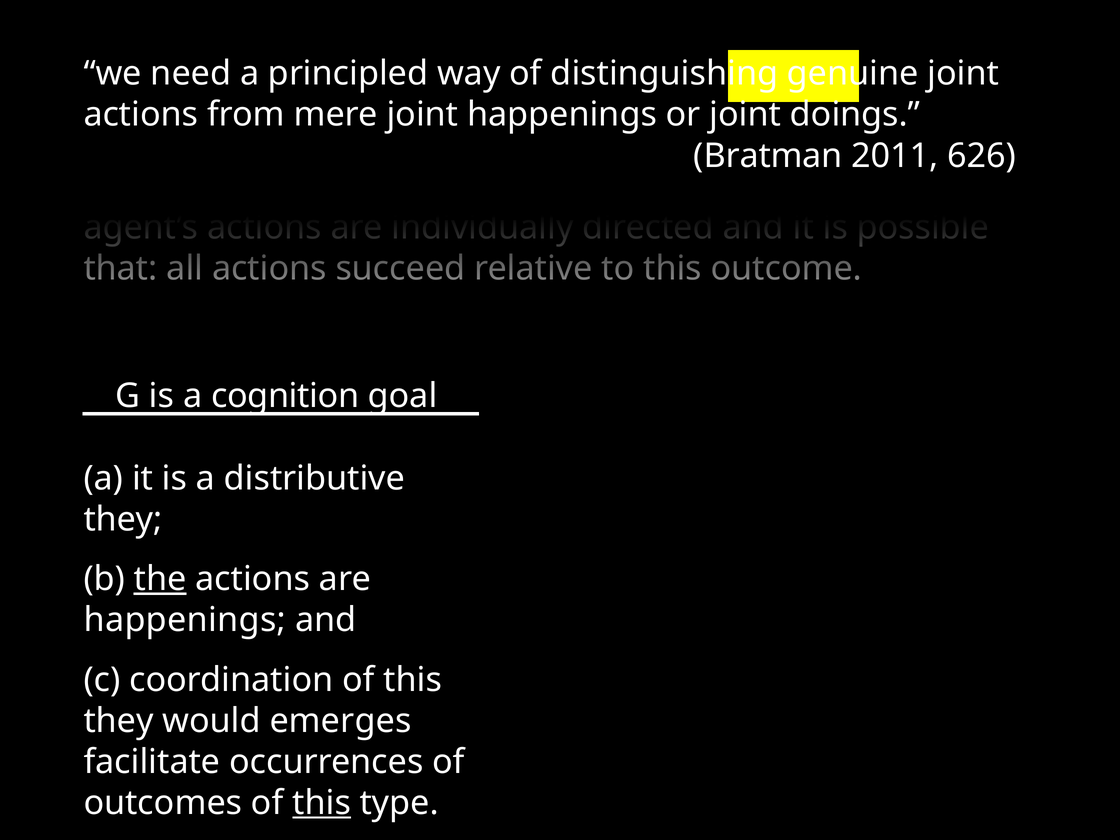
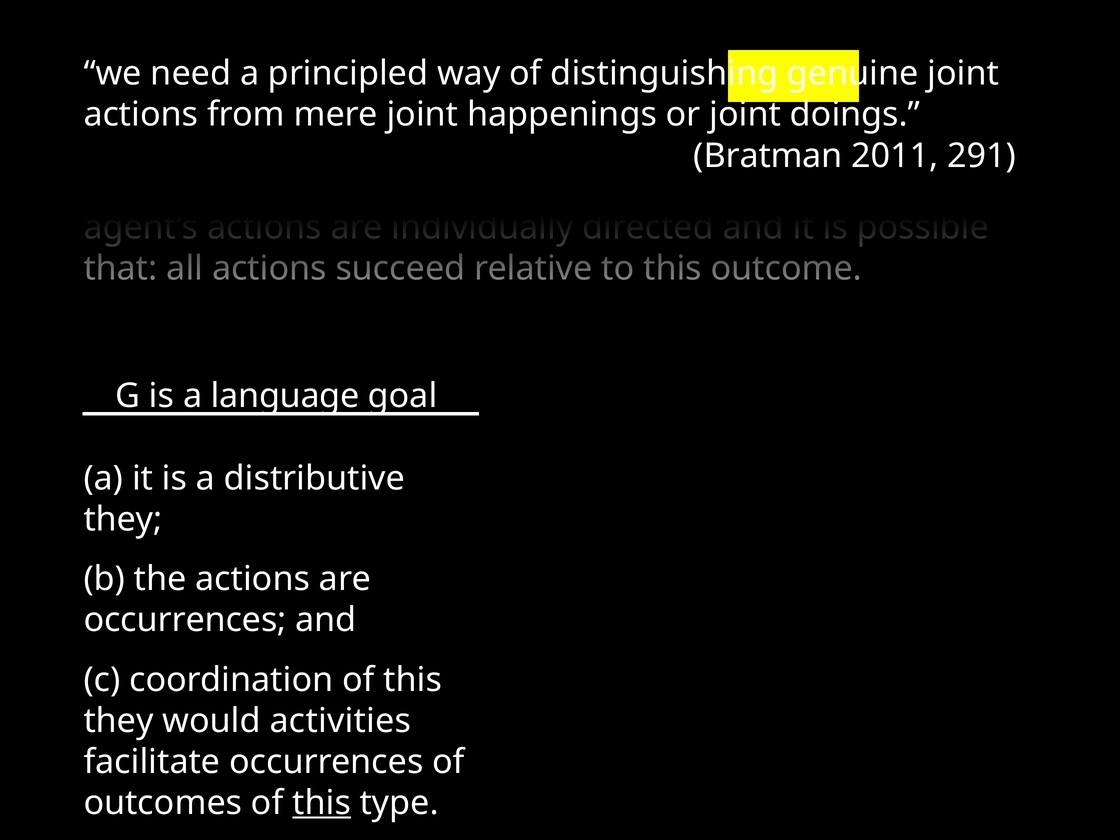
626: 626 -> 291 (982, 156)
cognition: cognition -> language (285, 396)
the underline: present -> none (160, 579)
happenings: happenings -> occurrences (185, 620)
emerges: emerges -> activities (340, 721)
